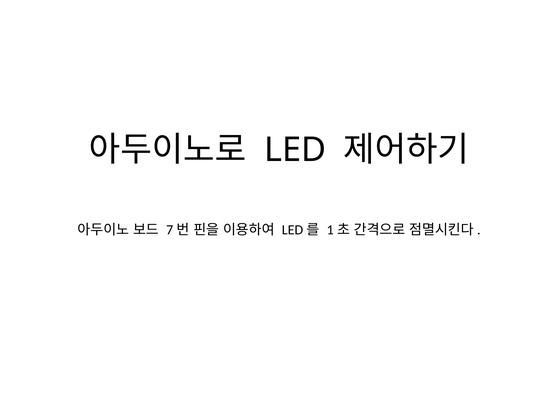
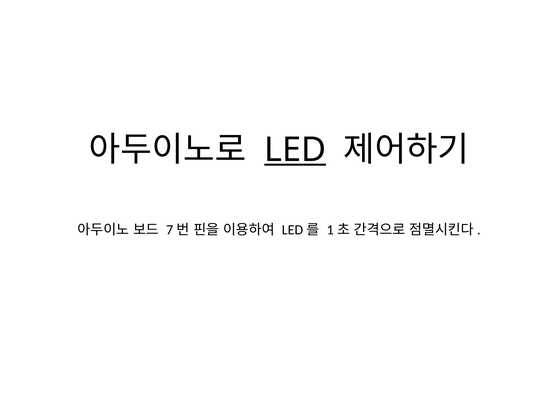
LED underline: none -> present (295, 150)
